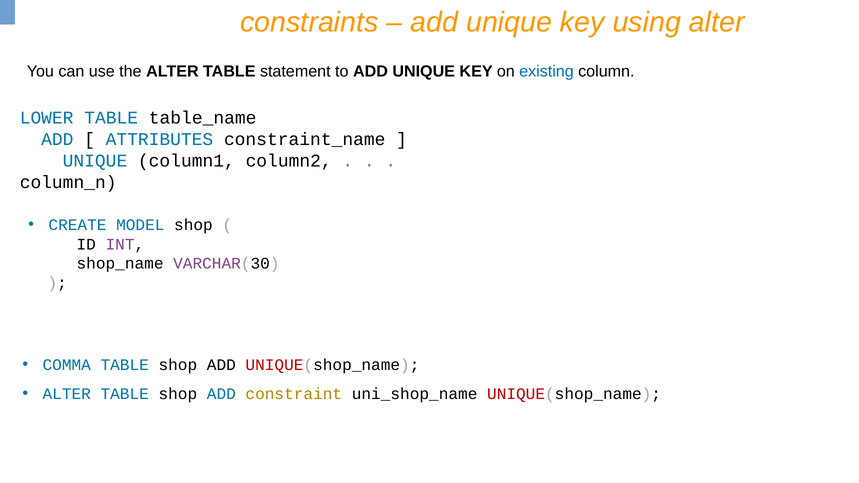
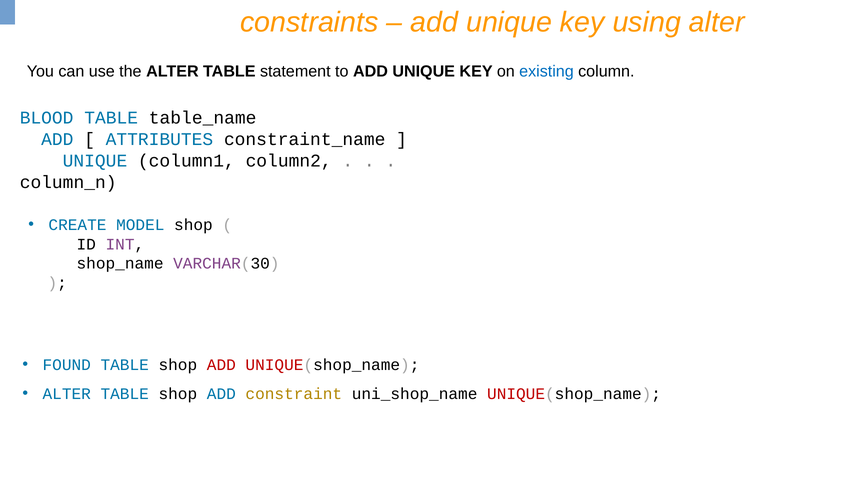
LOWER: LOWER -> BLOOD (47, 118)
COMMA: COMMA -> FOUND (67, 365)
ADD colour: black -> red (221, 365)
